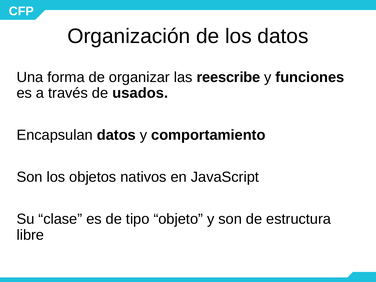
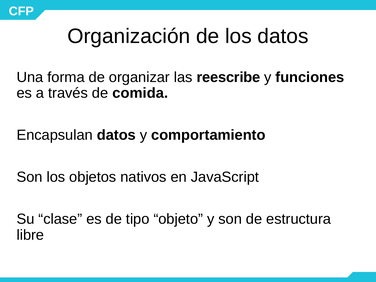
usados: usados -> comida (140, 93)
